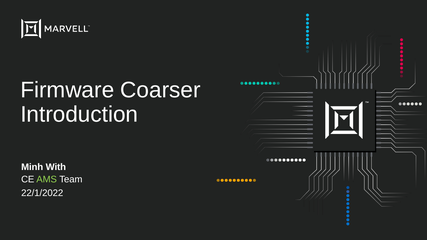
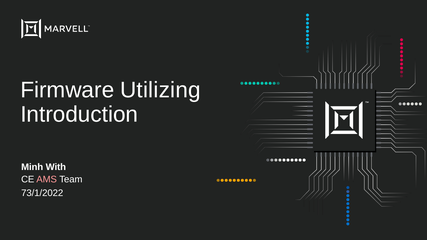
Coarser: Coarser -> Utilizing (160, 90)
AMS colour: light green -> pink (47, 179)
22/1/2022: 22/1/2022 -> 73/1/2022 (42, 193)
